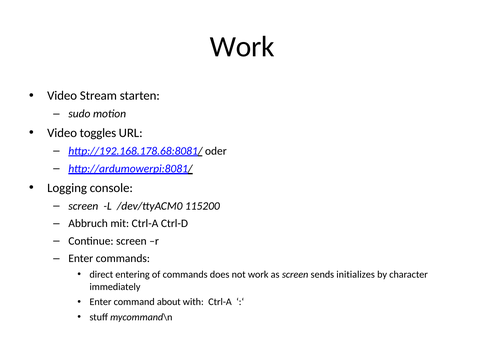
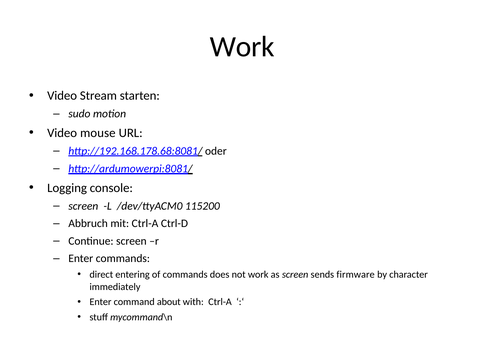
toggles: toggles -> mouse (98, 133)
initializes: initializes -> firmware (356, 275)
